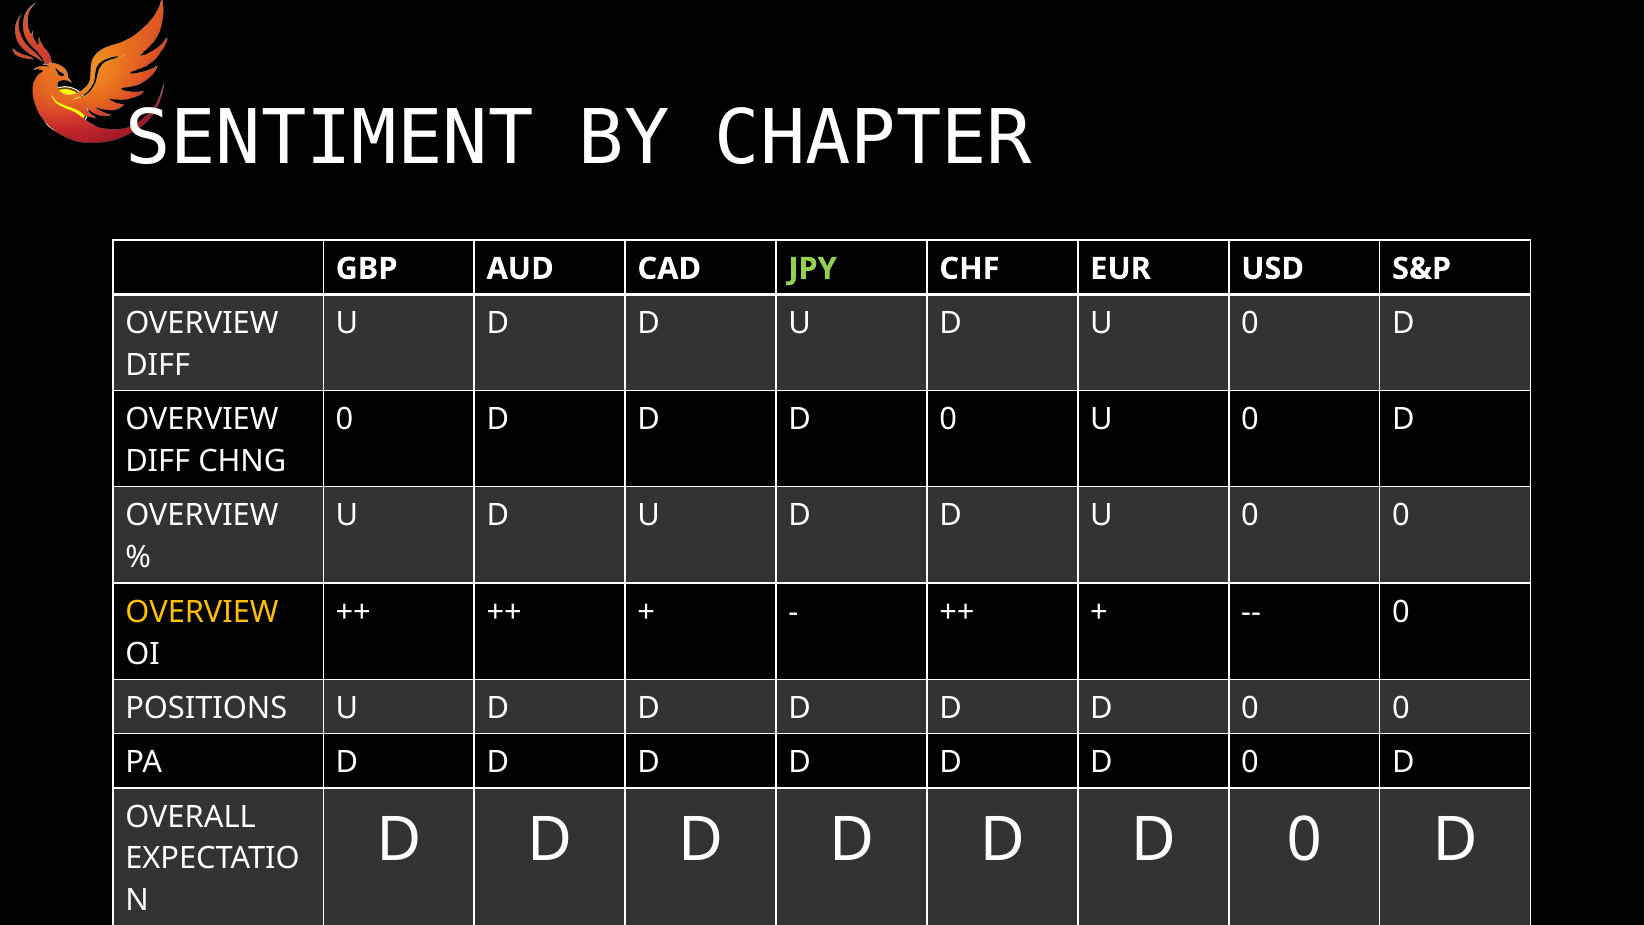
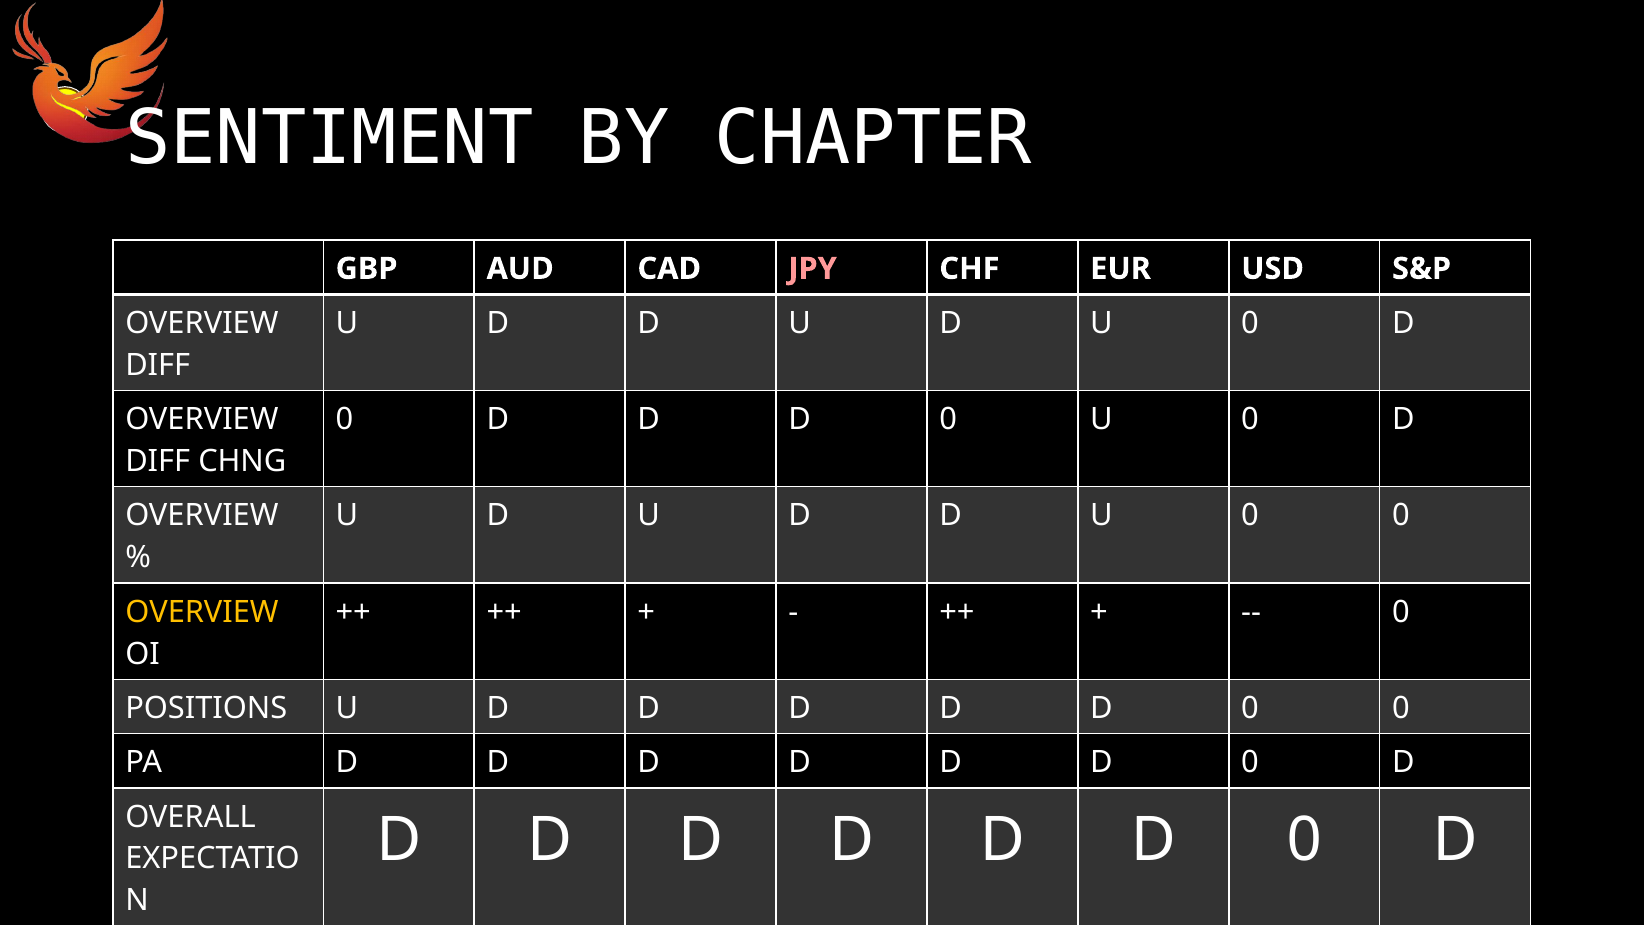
JPY colour: light green -> pink (813, 269)
